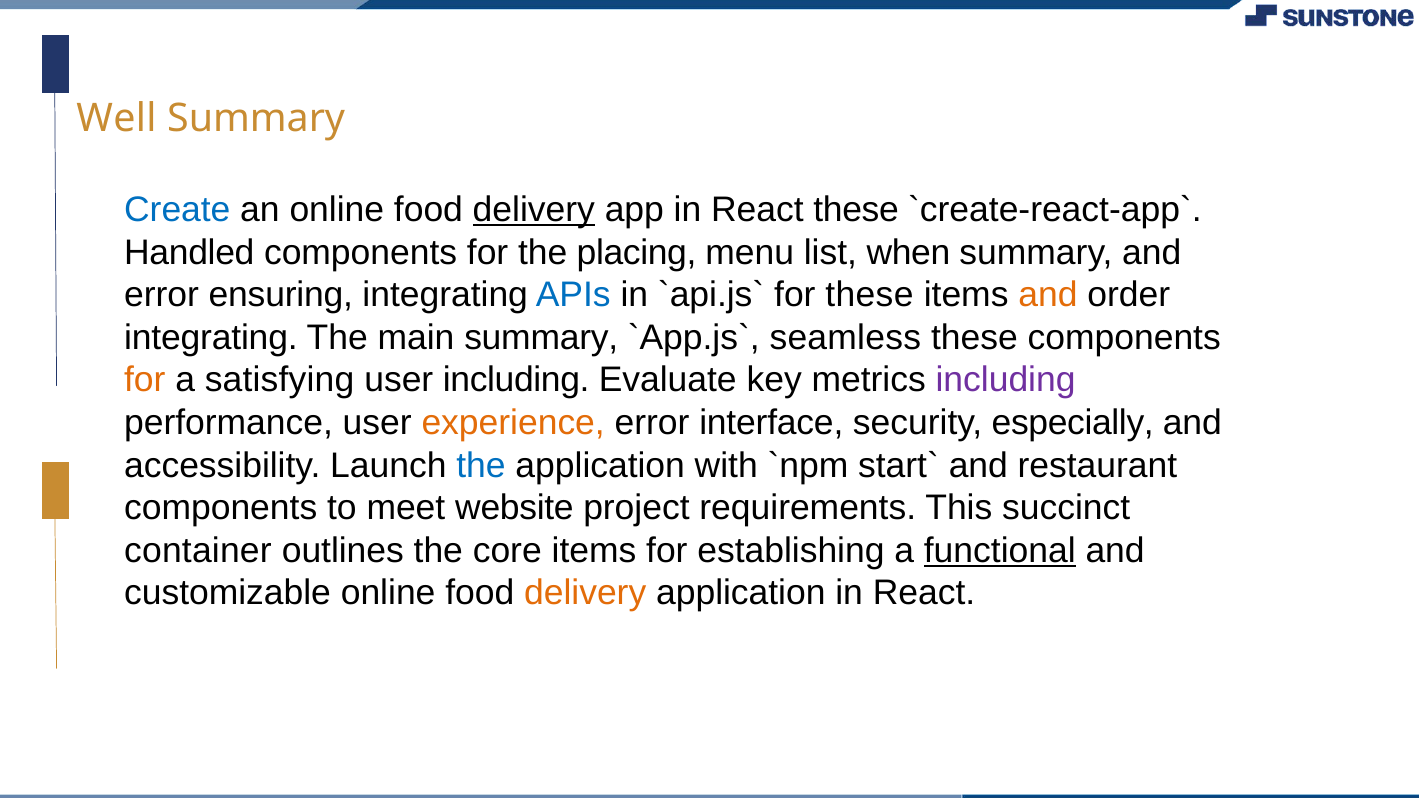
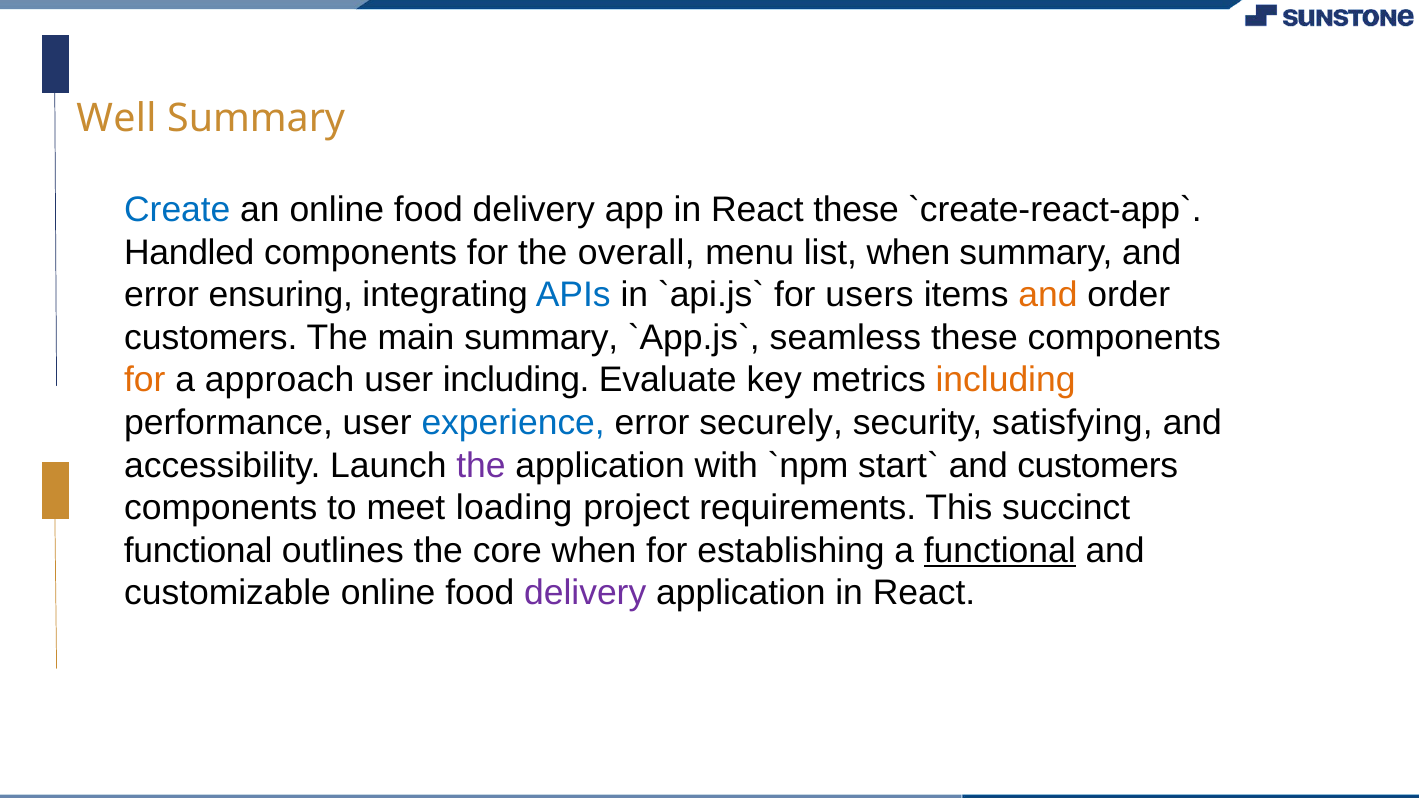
delivery underline: present -> none (534, 210)
placing: placing -> overall (636, 253)
for these: these -> users (869, 295)
integrating: integrating -> customers (211, 338)
satisfying: satisfying -> approach (280, 380)
including colour: purple -> orange (1006, 380)
experience colour: orange -> blue (513, 423)
interface: interface -> securely (771, 423)
especially: especially -> satisfying (1072, 423)
the colour: blue -> purple (481, 465)
and restaurant: restaurant -> customers (1098, 465)
website: website -> loading (514, 508)
container: container -> functional (198, 551)
core items: items -> when (594, 551)
delivery colour: orange -> purple (585, 593)
